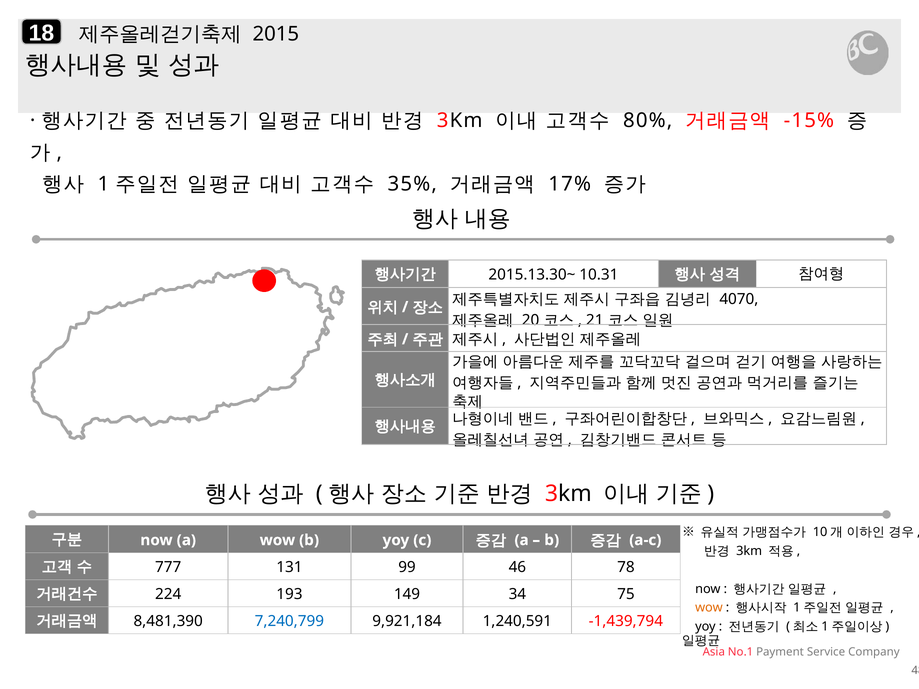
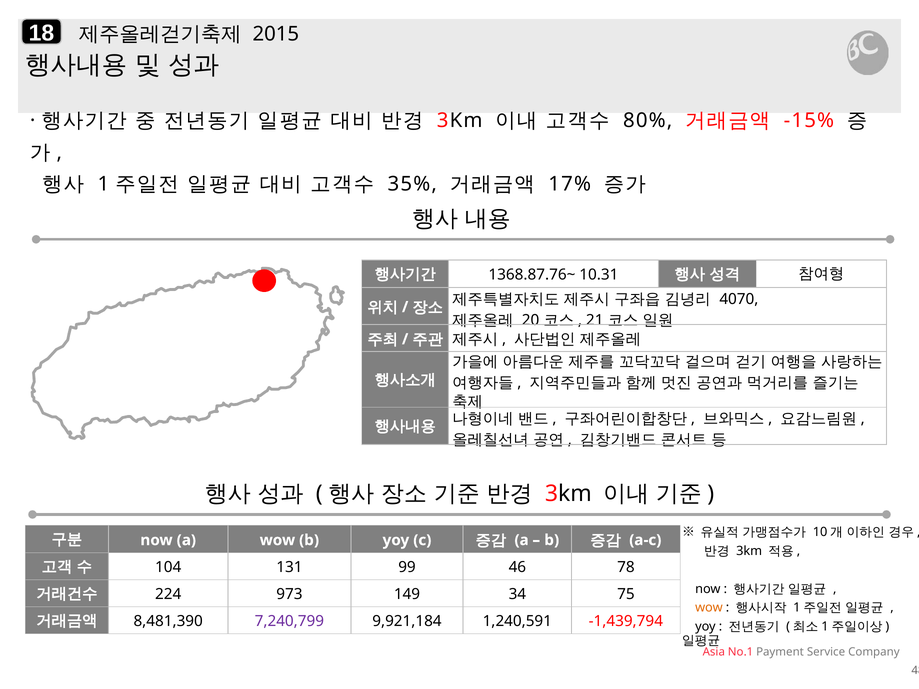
2015.13.30~: 2015.13.30~ -> 1368.87.76~ (532, 275)
777: 777 -> 104 (168, 568)
193: 193 -> 973 (289, 595)
7,240,799 colour: blue -> purple (289, 622)
